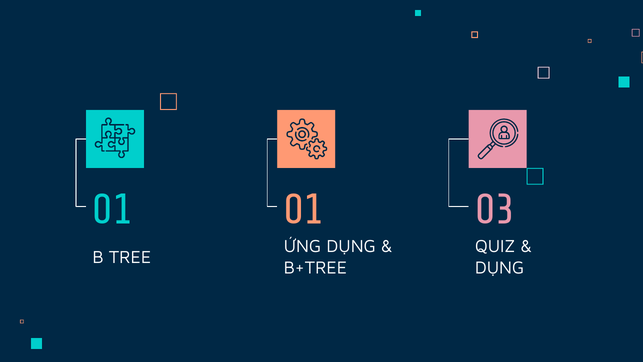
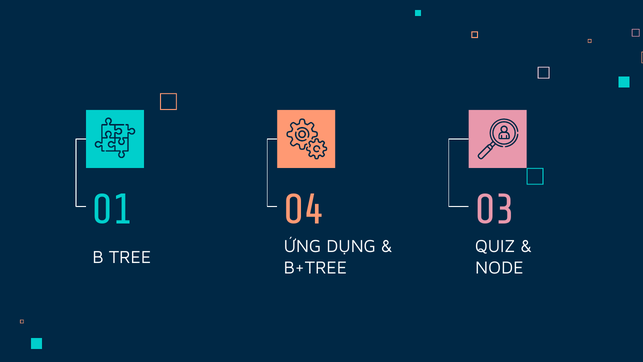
01 01: 01 -> 04 (304, 209)
DỤNG: DỤNG -> NODE (499, 267)
